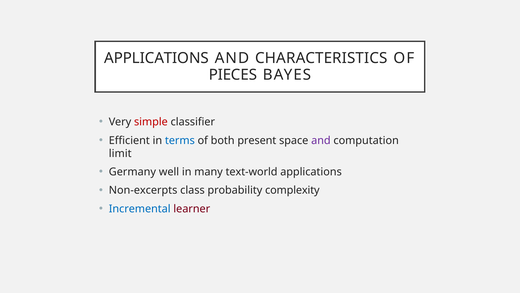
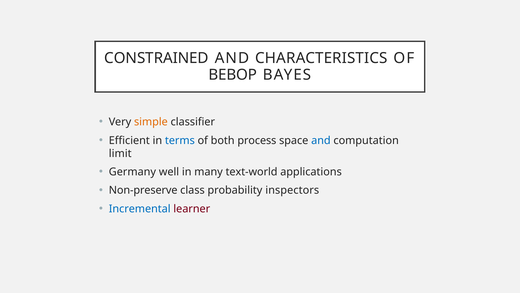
APPLICATIONS: APPLICATIONS -> CONSTRAINED (156, 58)
PIECES: PIECES -> BEBOP (233, 75)
simple colour: red -> orange (151, 122)
present: present -> process (257, 140)
and colour: purple -> blue (321, 140)
Non-excerpts: Non-excerpts -> Non-preserve (143, 190)
complexity: complexity -> inspectors (292, 190)
